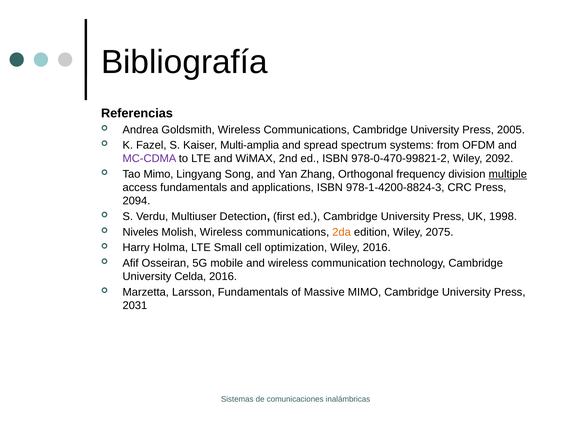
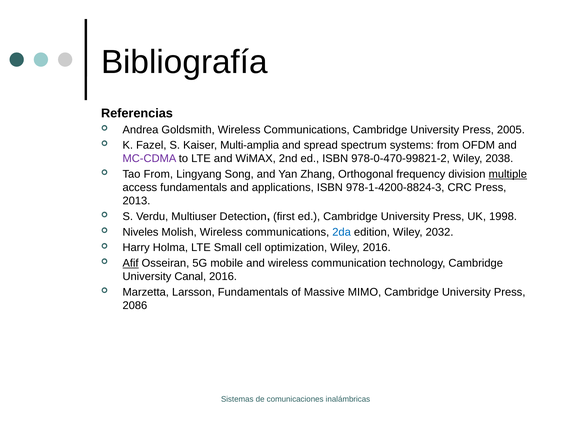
2092: 2092 -> 2038 (499, 159)
Tao Mimo: Mimo -> From (158, 174)
2094: 2094 -> 2013 (136, 201)
2da colour: orange -> blue (342, 232)
2075: 2075 -> 2032 (440, 232)
Afif underline: none -> present (131, 263)
Celda: Celda -> Canal (190, 277)
2031: 2031 -> 2086 (135, 306)
